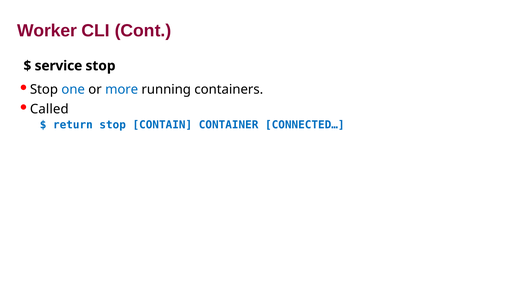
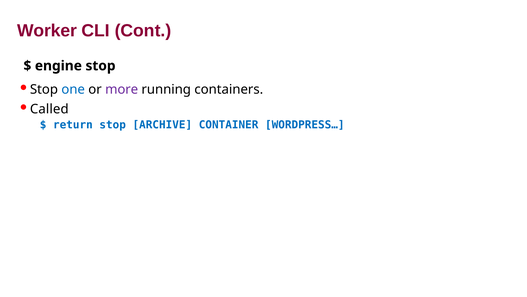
service: service -> engine (58, 66)
more colour: blue -> purple (122, 89)
CONTAIN: CONTAIN -> ARCHIVE (162, 125)
CONNECTED…: CONNECTED… -> WORDPRESS… (305, 125)
